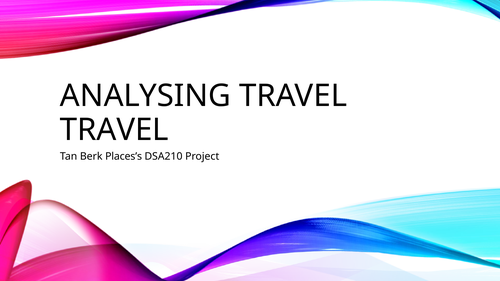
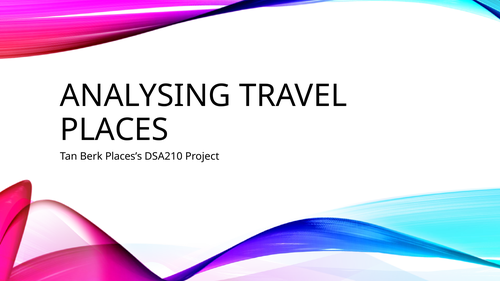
TRAVEL: TRAVEL -> PLACES (114, 130)
